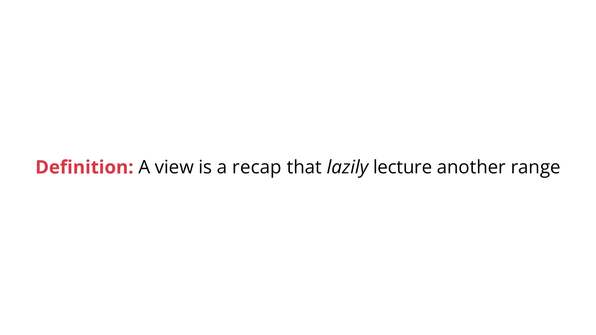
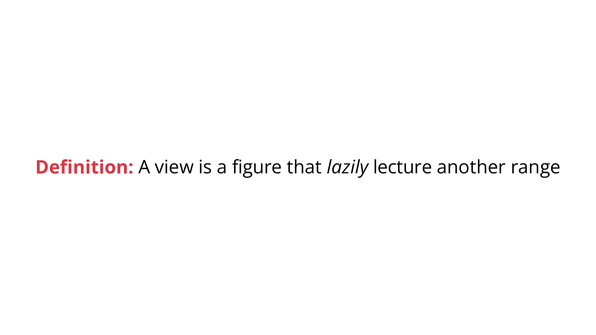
recap: recap -> figure (257, 167)
